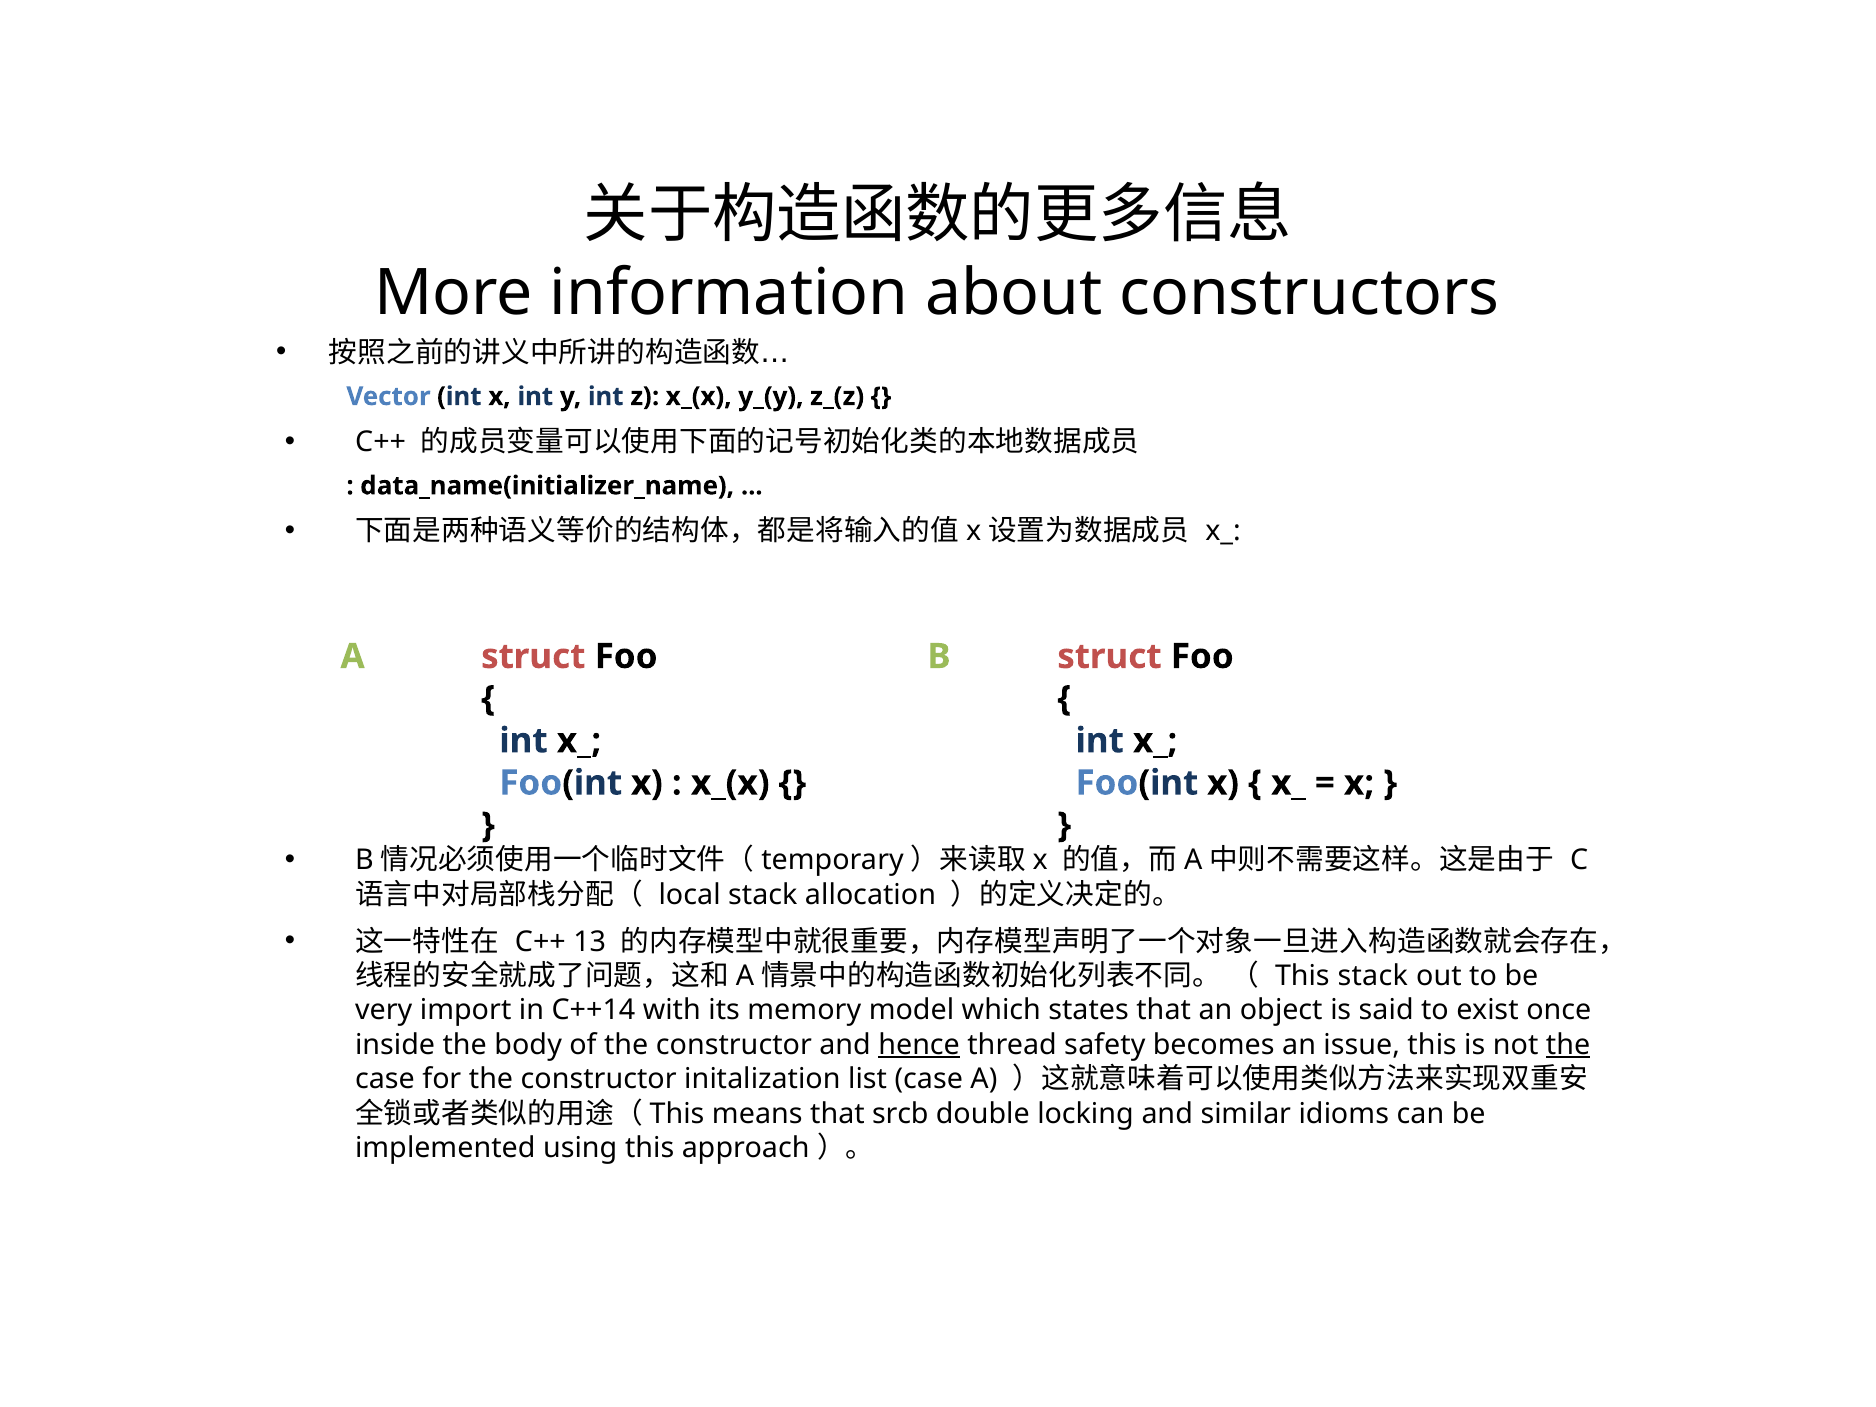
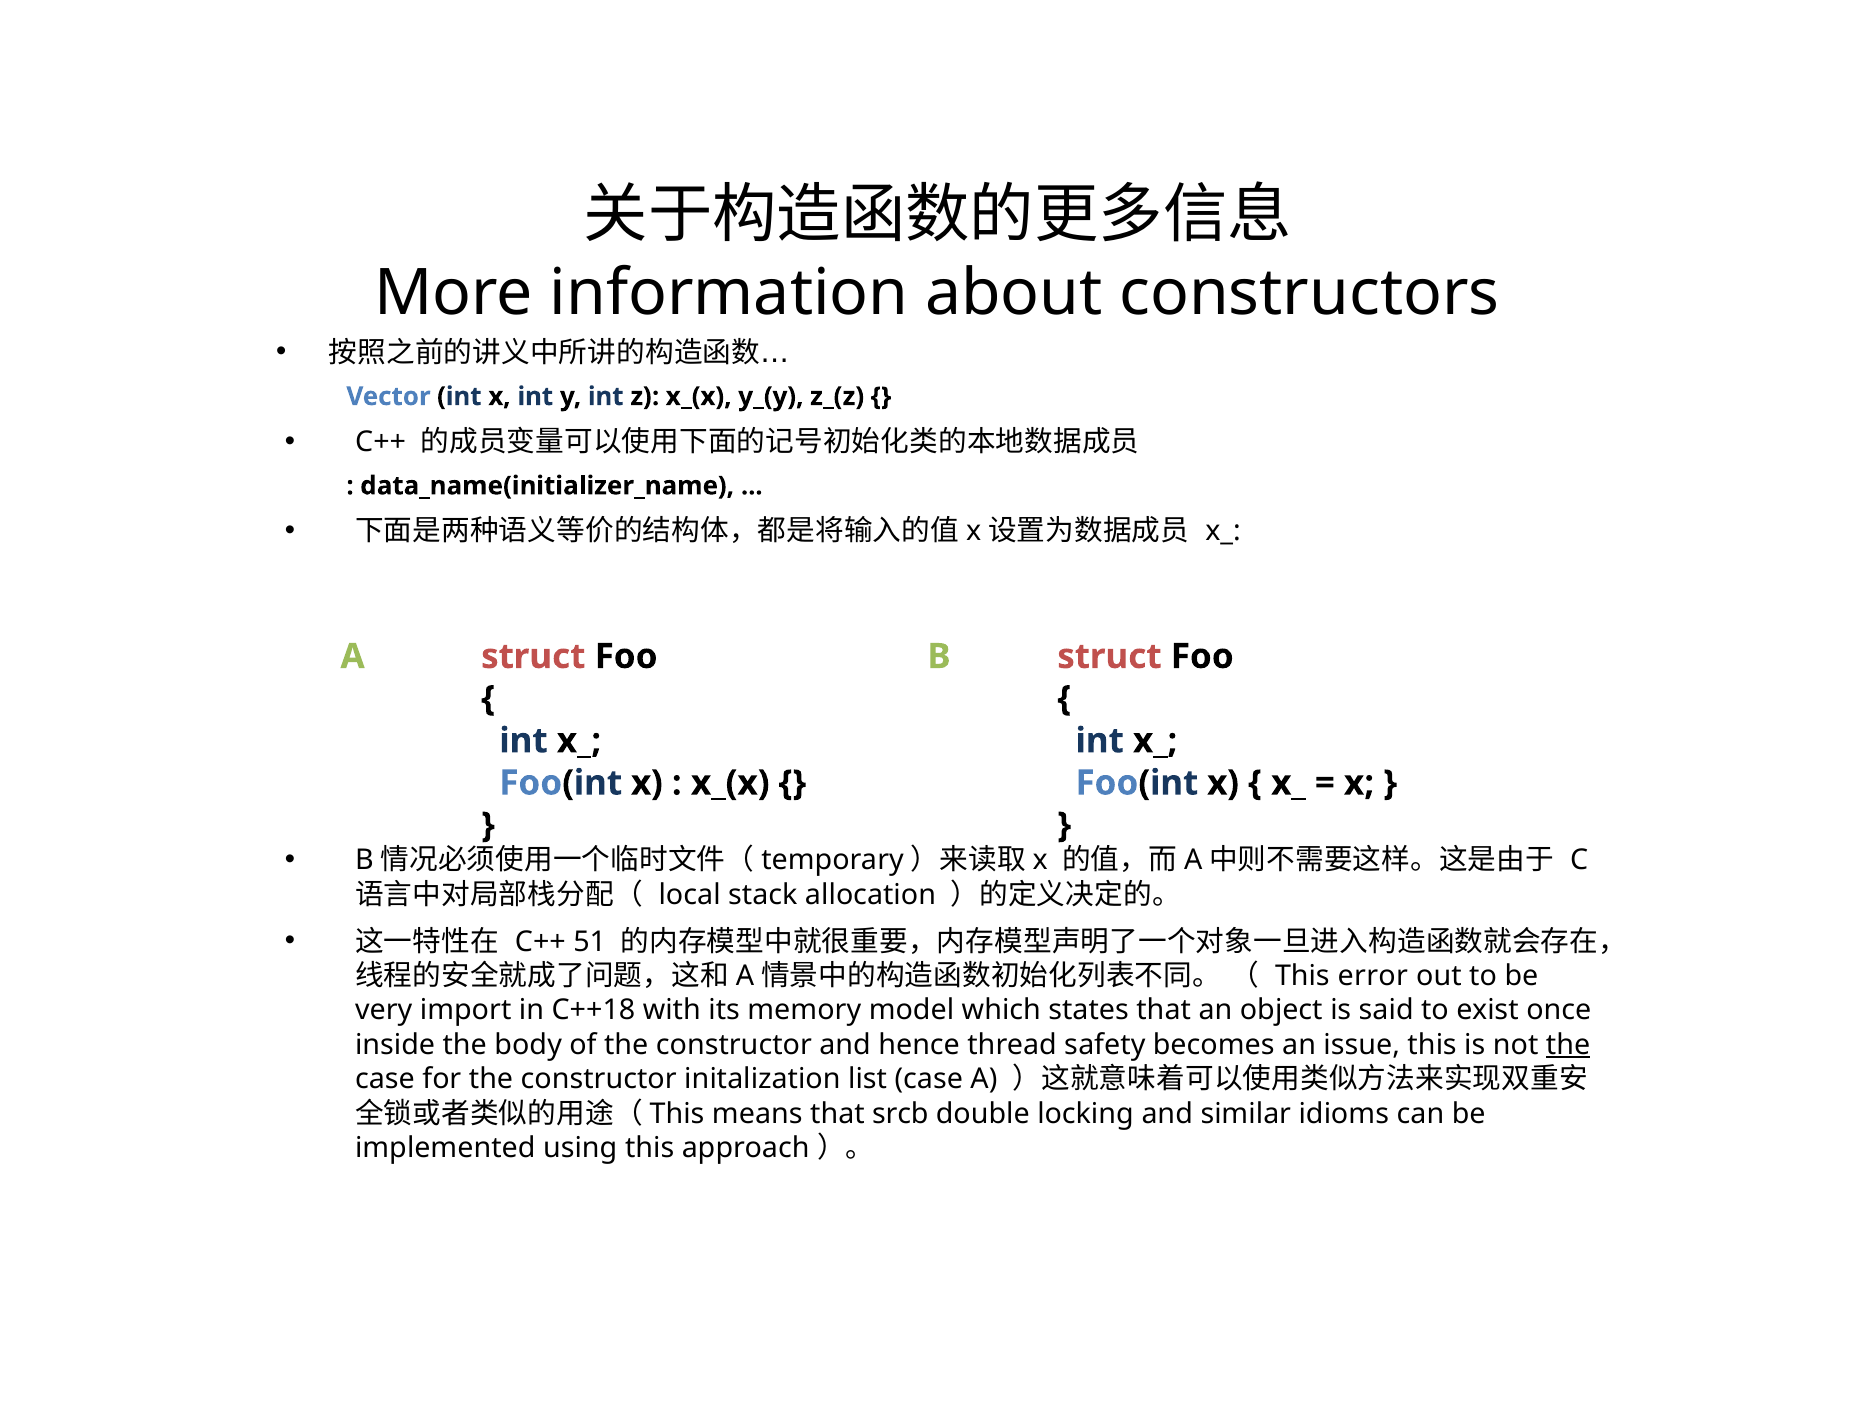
13: 13 -> 51 (590, 942)
This stack: stack -> error (1373, 976)
C++14: C++14 -> C++18 (593, 1010)
hence underline: present -> none (919, 1045)
